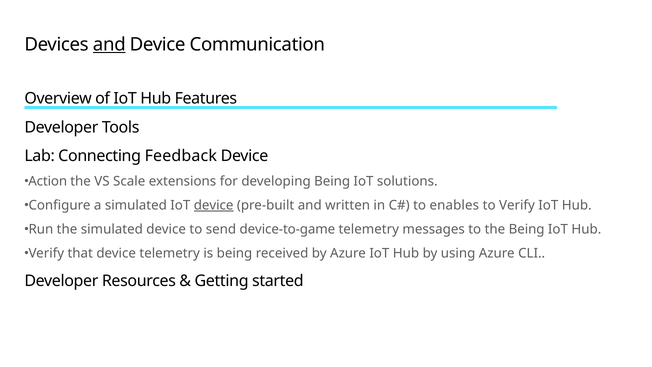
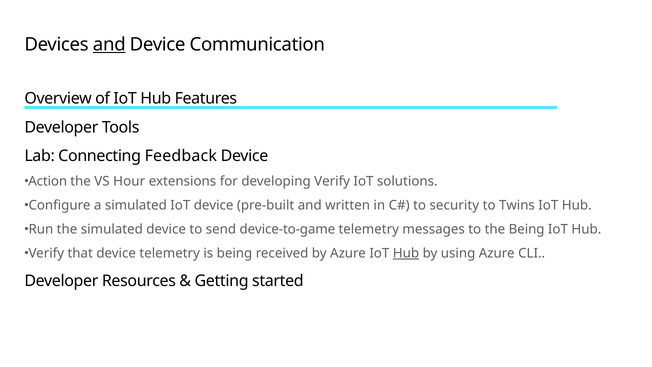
Scale: Scale -> Hour (129, 181)
developing Being: Being -> Verify (332, 181)
device underline: present -> none (214, 205)
enables: enables -> security (454, 205)
to Verify: Verify -> Twins (517, 205)
Hub underline: none -> present (406, 253)
